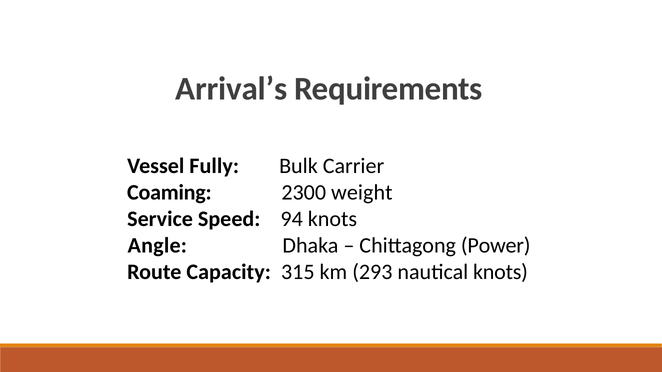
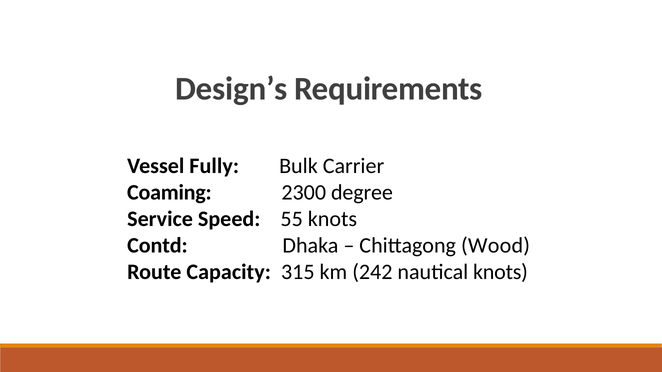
Arrival’s: Arrival’s -> Design’s (231, 89)
weight: weight -> degree (362, 193)
94: 94 -> 55 (292, 219)
Angle: Angle -> Contd (157, 246)
Power: Power -> Wood (496, 246)
293: 293 -> 242 (372, 272)
